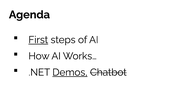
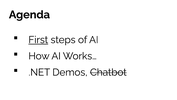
Demos underline: present -> none (70, 72)
